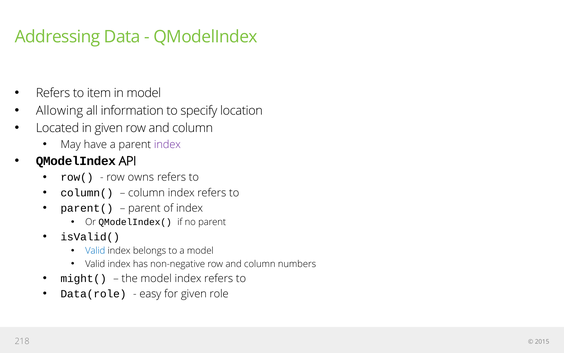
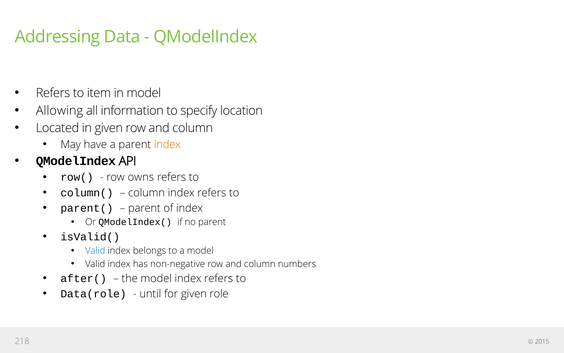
index colour: purple -> orange (167, 144)
might(: might( -> after( (84, 278)
easy: easy -> until (150, 294)
